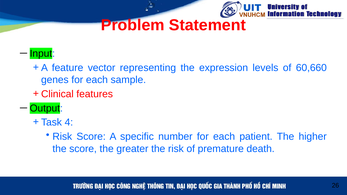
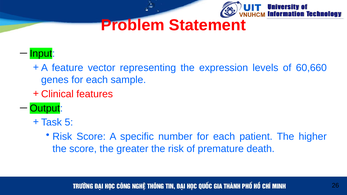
4: 4 -> 5 (69, 123)
